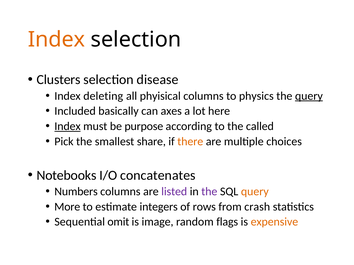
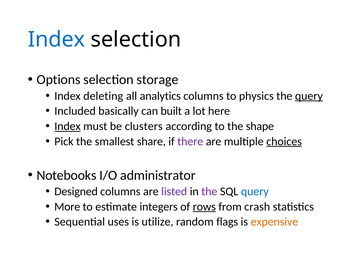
Index colour: orange -> blue (57, 40)
Clusters: Clusters -> Options (59, 80)
disease: disease -> storage (158, 80)
phyisical: phyisical -> analytics (160, 96)
axes: axes -> built (171, 111)
purpose: purpose -> clusters (144, 126)
called: called -> shape (260, 126)
there colour: orange -> purple (190, 142)
choices underline: none -> present (284, 142)
concatenates: concatenates -> administrator (158, 176)
Numbers: Numbers -> Designed (76, 192)
query colour: orange -> blue (255, 192)
rows underline: none -> present (204, 207)
omit: omit -> uses (118, 222)
image: image -> utilize (158, 222)
